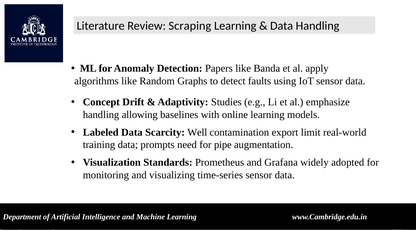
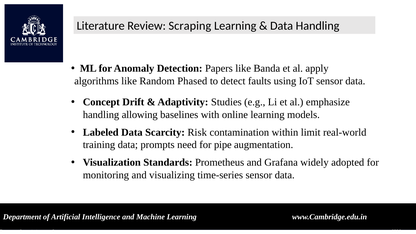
Graphs: Graphs -> Phased (192, 81)
Well: Well -> Risk (197, 132)
export: export -> within (285, 132)
